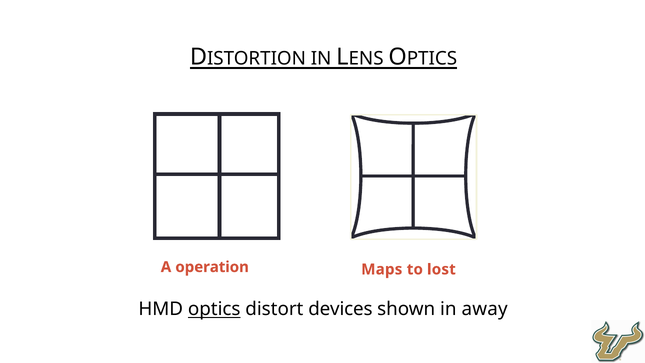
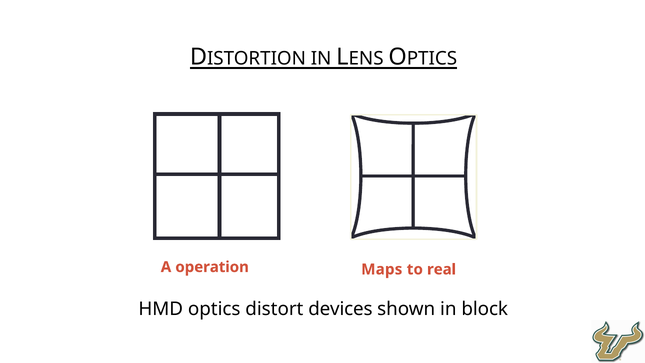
lost: lost -> real (442, 269)
optics underline: present -> none (214, 309)
away: away -> block (485, 309)
